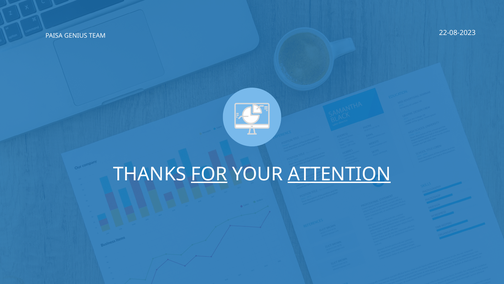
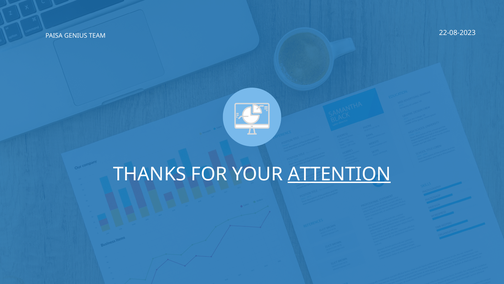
FOR underline: present -> none (209, 174)
